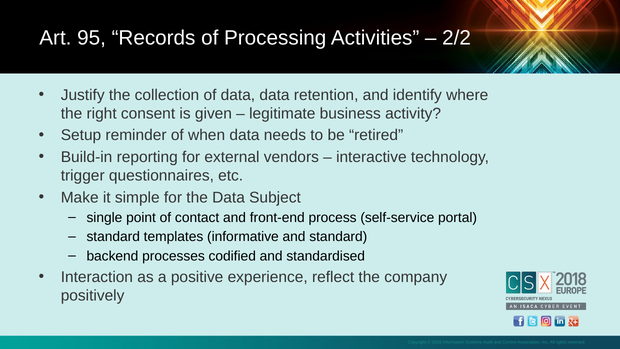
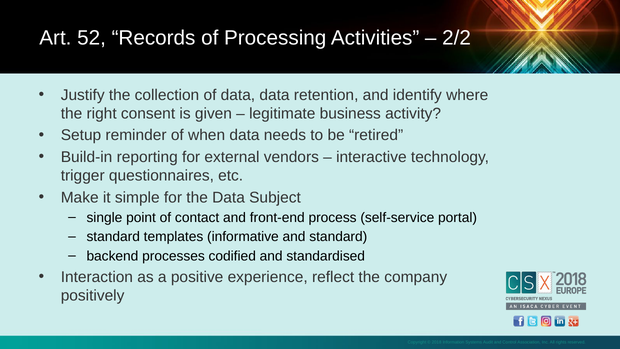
95: 95 -> 52 (92, 38)
